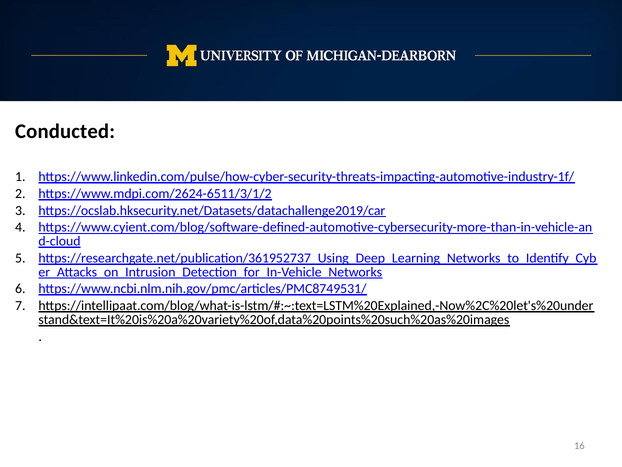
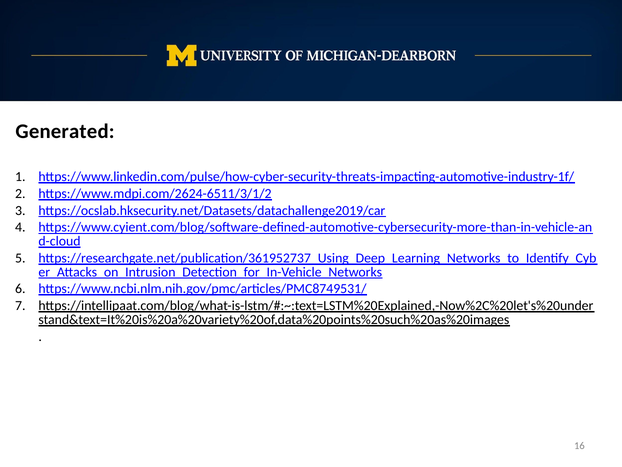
Conducted: Conducted -> Generated (65, 131)
